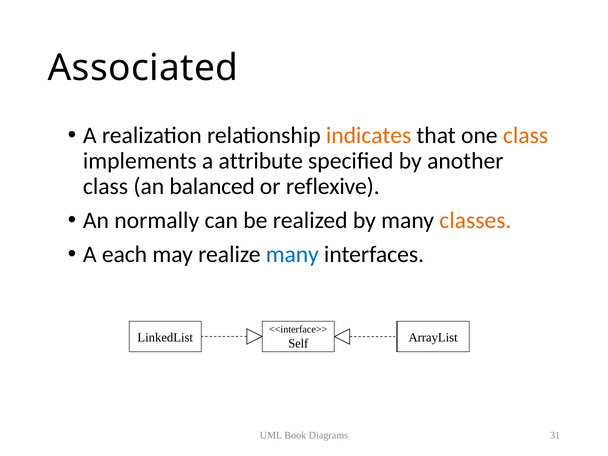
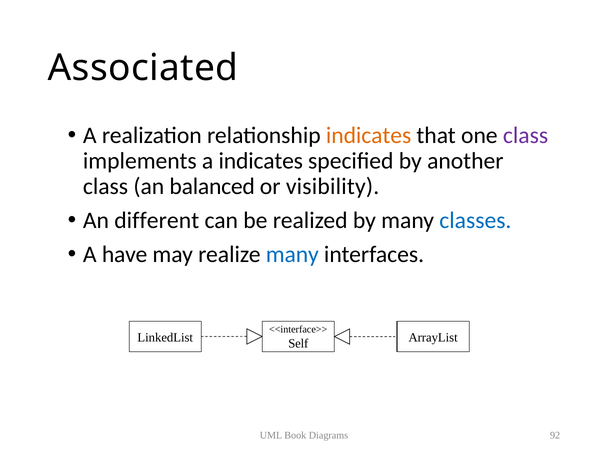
class colour: orange -> purple (526, 136)
a attribute: attribute -> indicates (261, 161)
reflexive: reflexive -> visibility (333, 187)
normally: normally -> different (157, 221)
classes colour: orange -> blue (475, 221)
each: each -> have (125, 254)
31: 31 -> 92 (555, 435)
